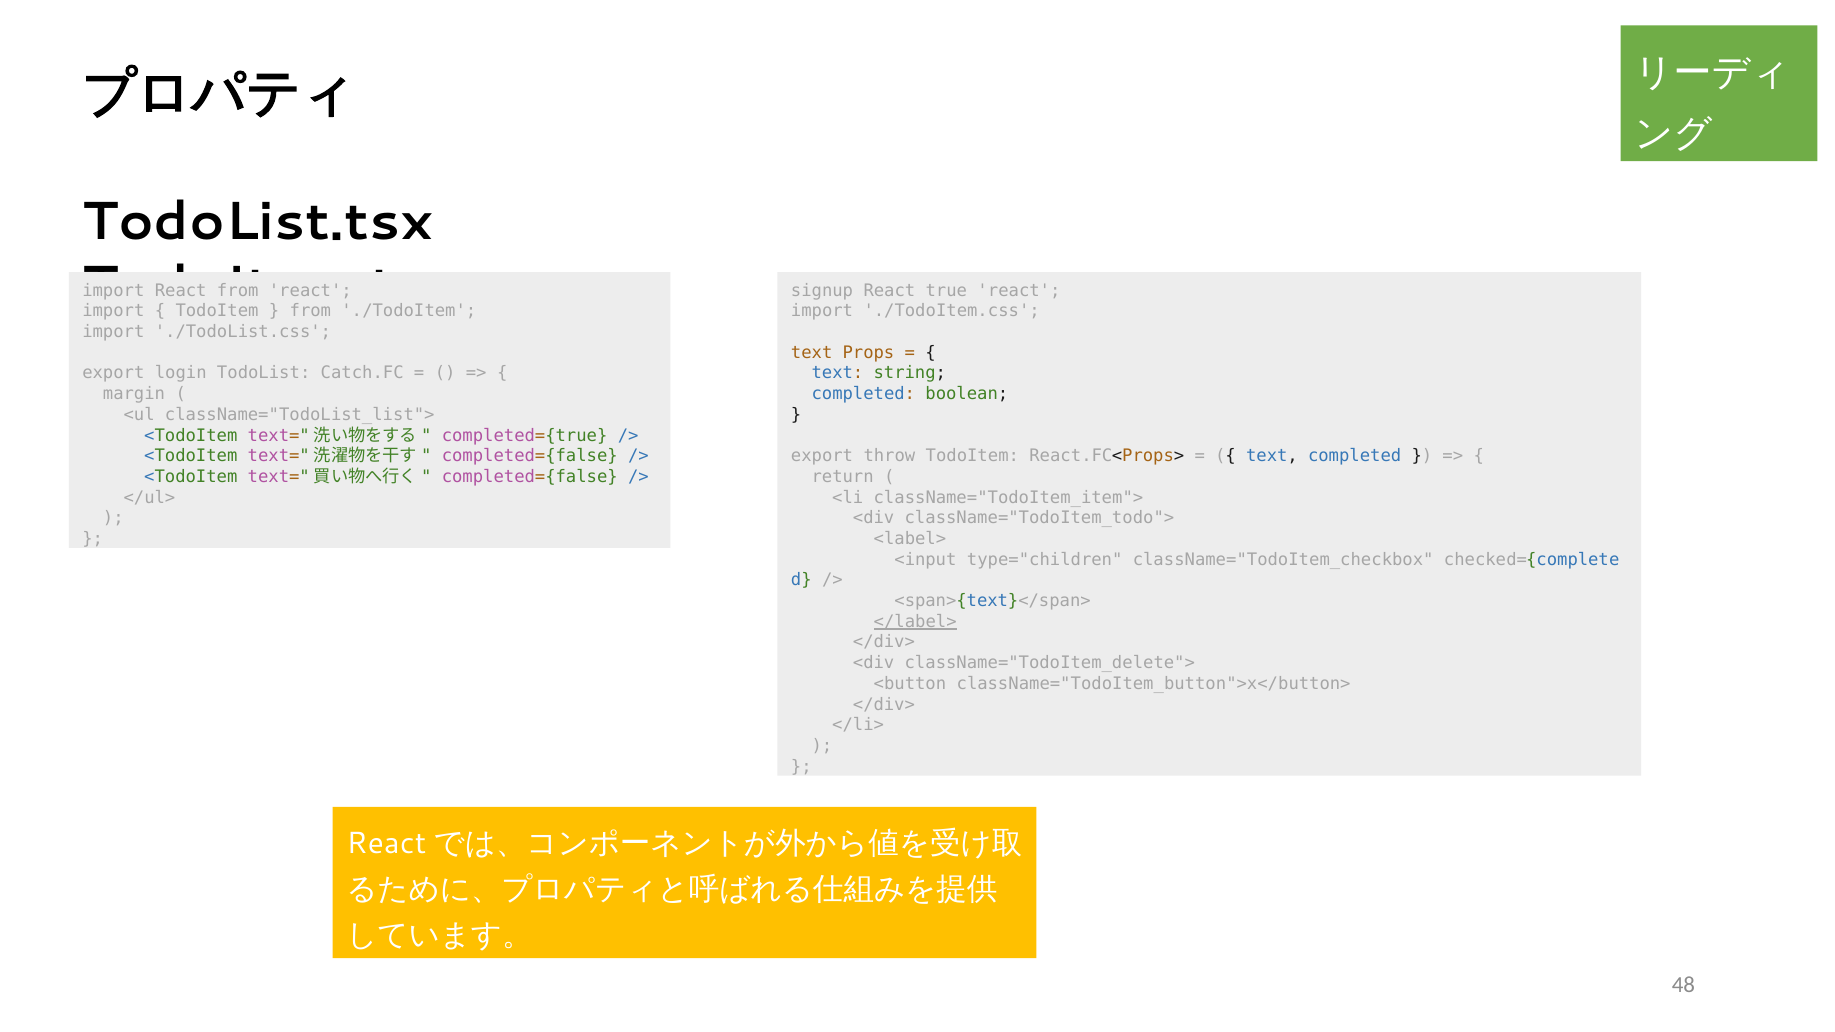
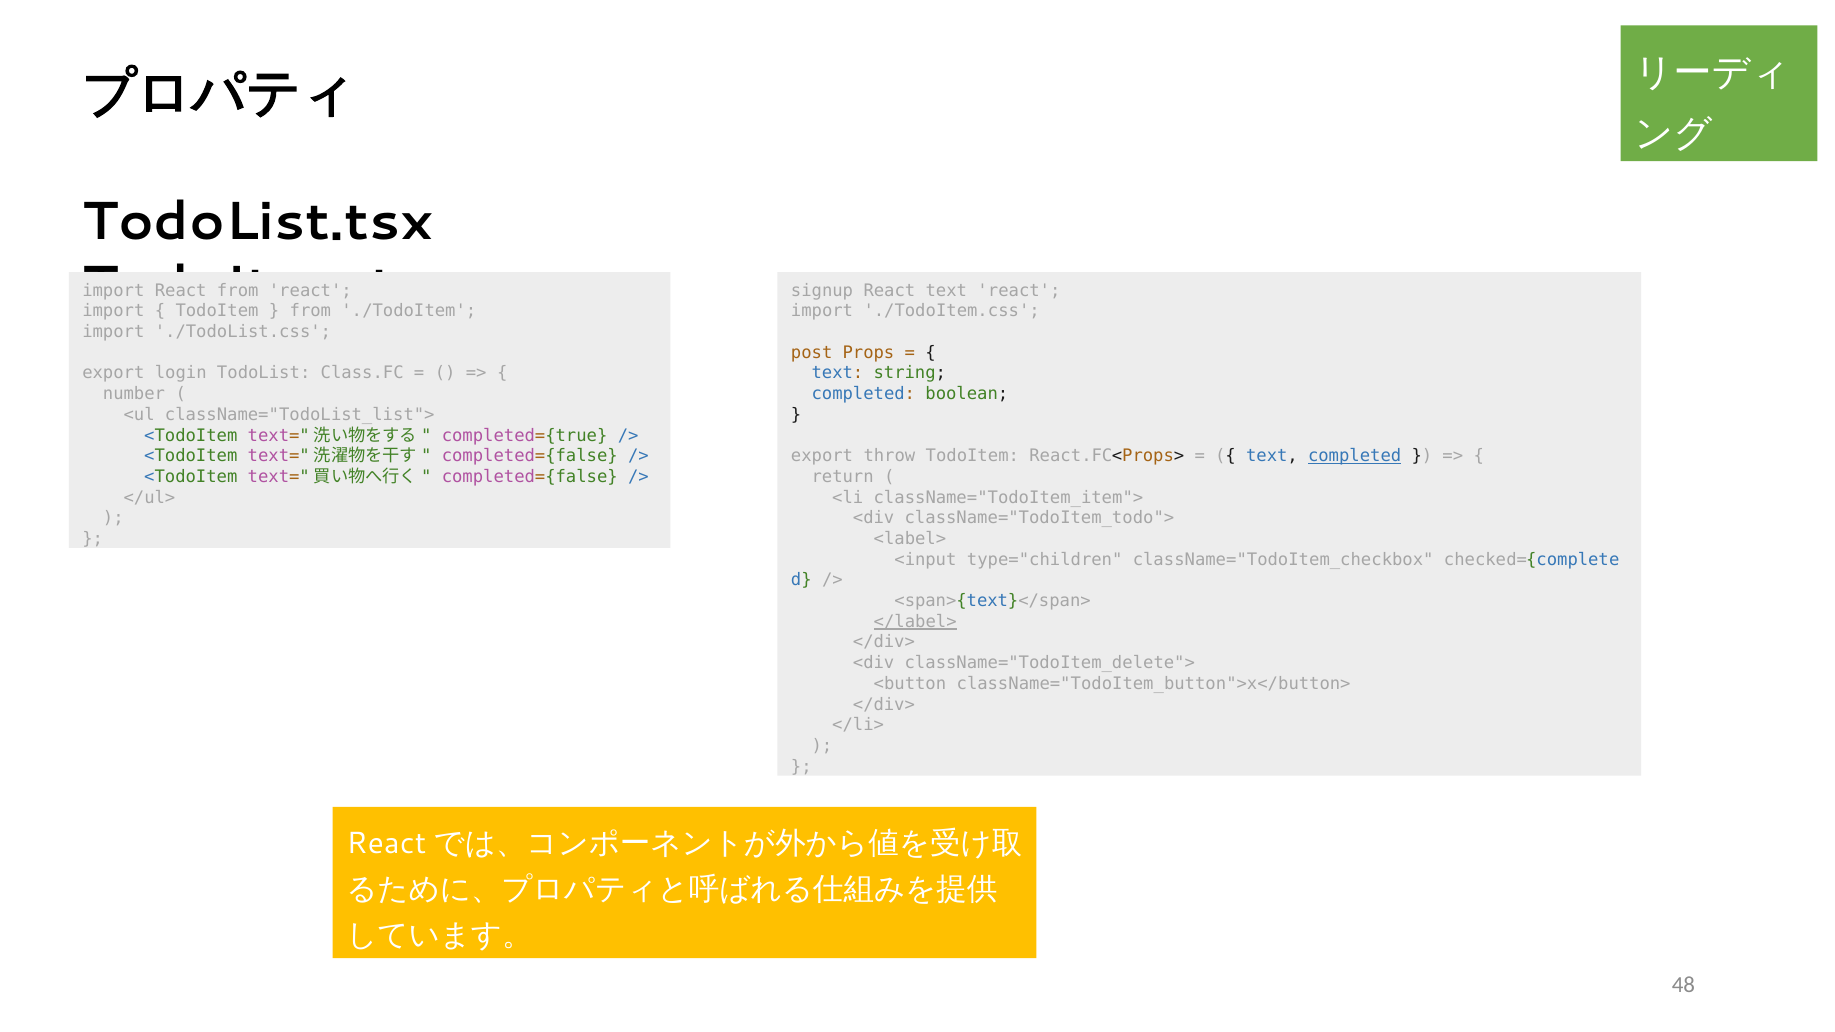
React true: true -> text (946, 291)
text: text -> post (812, 353)
Catch.FC: Catch.FC -> Class.FC (362, 373)
margin: margin -> number (134, 394)
completed underline: none -> present (1355, 456)
